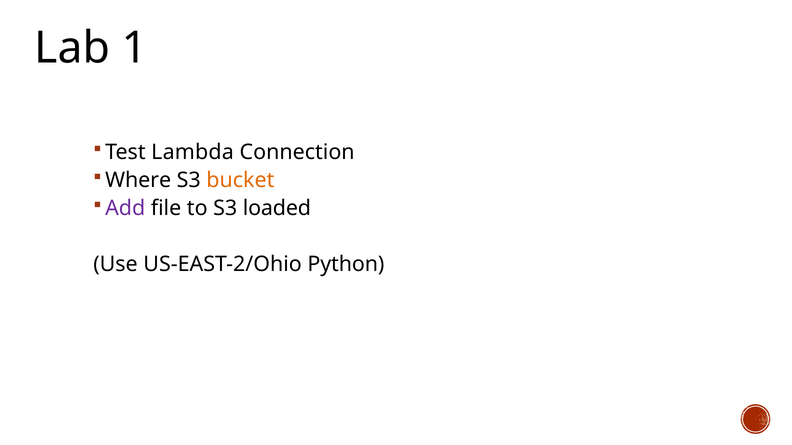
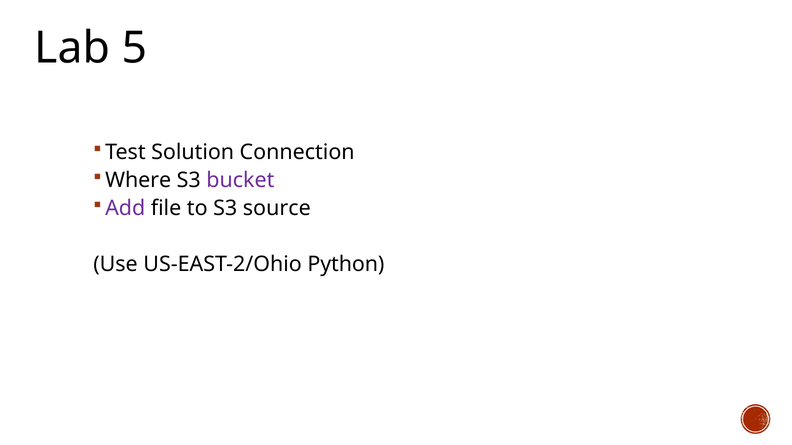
1: 1 -> 5 (134, 48)
Lambda: Lambda -> Solution (193, 152)
bucket colour: orange -> purple (240, 180)
loaded: loaded -> source (277, 208)
